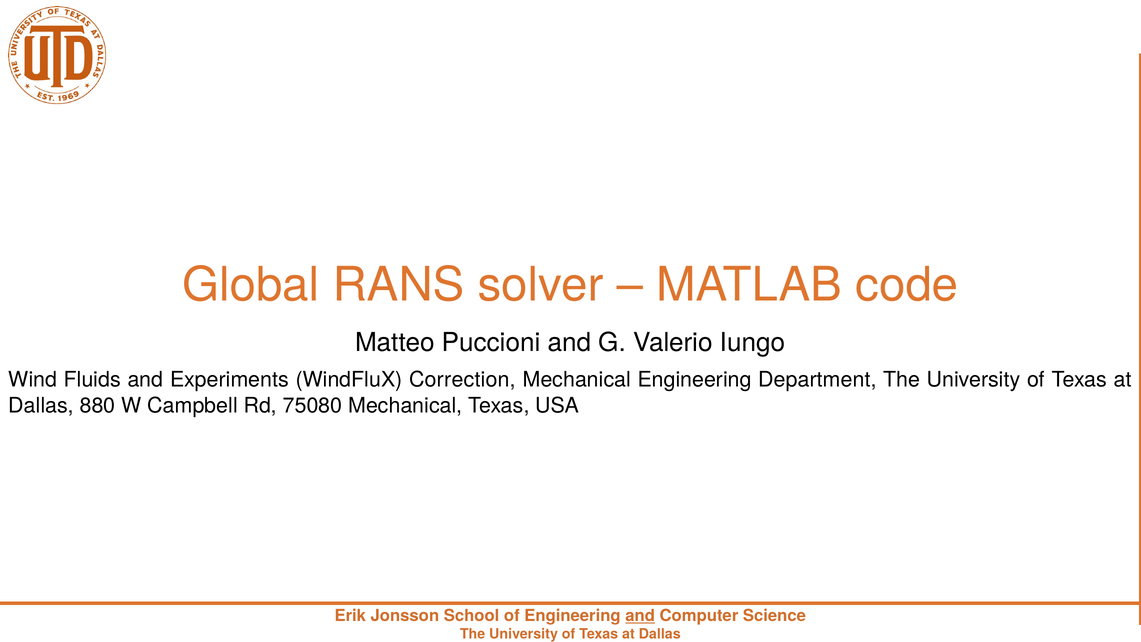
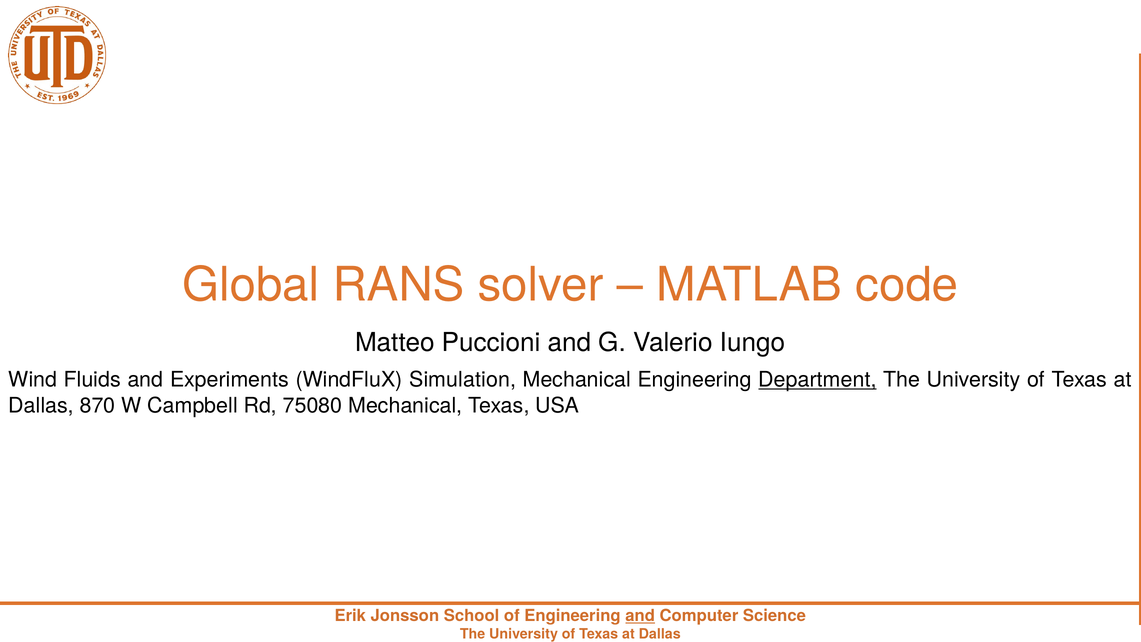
Correction: Correction -> Simulation (463, 380)
Department underline: none -> present (817, 380)
880: 880 -> 870 (97, 405)
